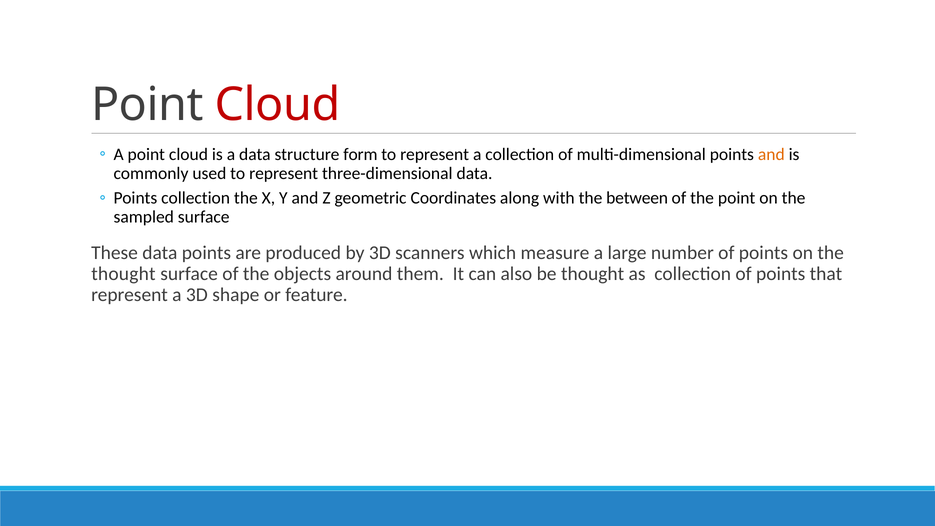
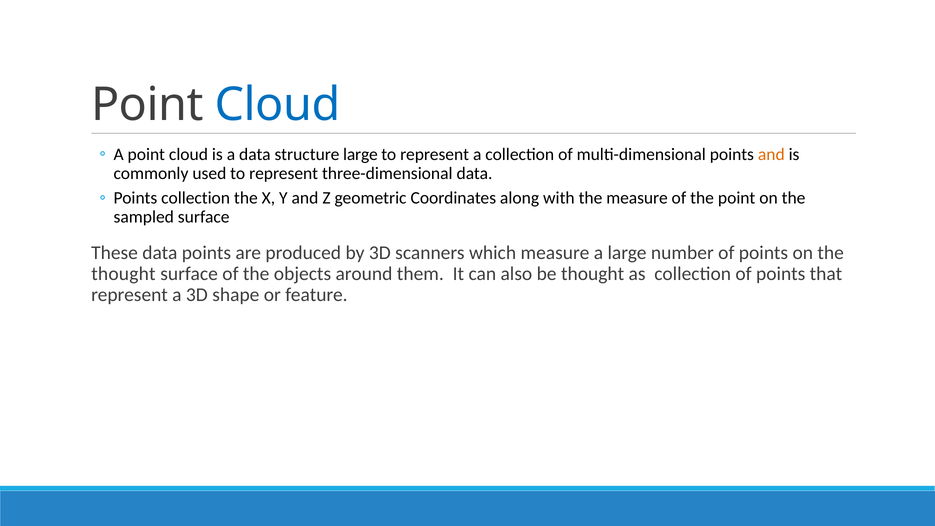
Cloud colour: red -> blue (278, 105)
structure form: form -> large (360, 154)
the between: between -> measure (637, 198)
